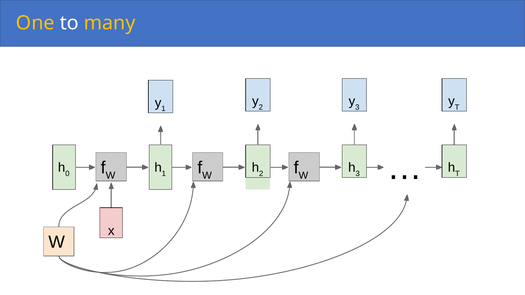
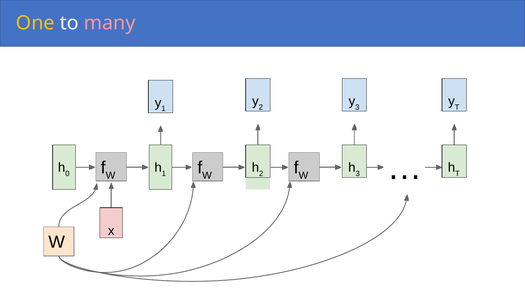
many colour: yellow -> pink (110, 23)
